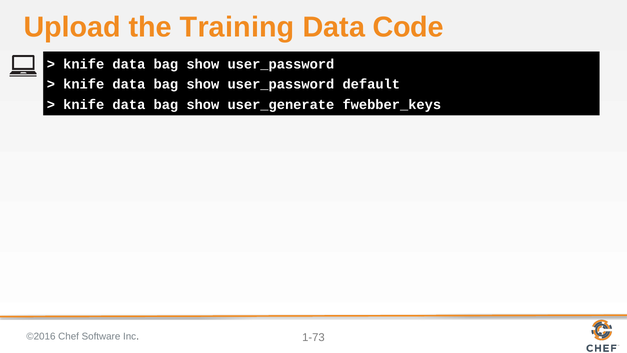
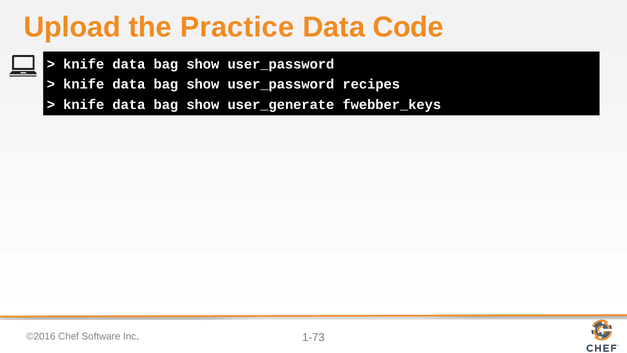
Training: Training -> Practice (237, 27)
default: default -> recipes (371, 84)
